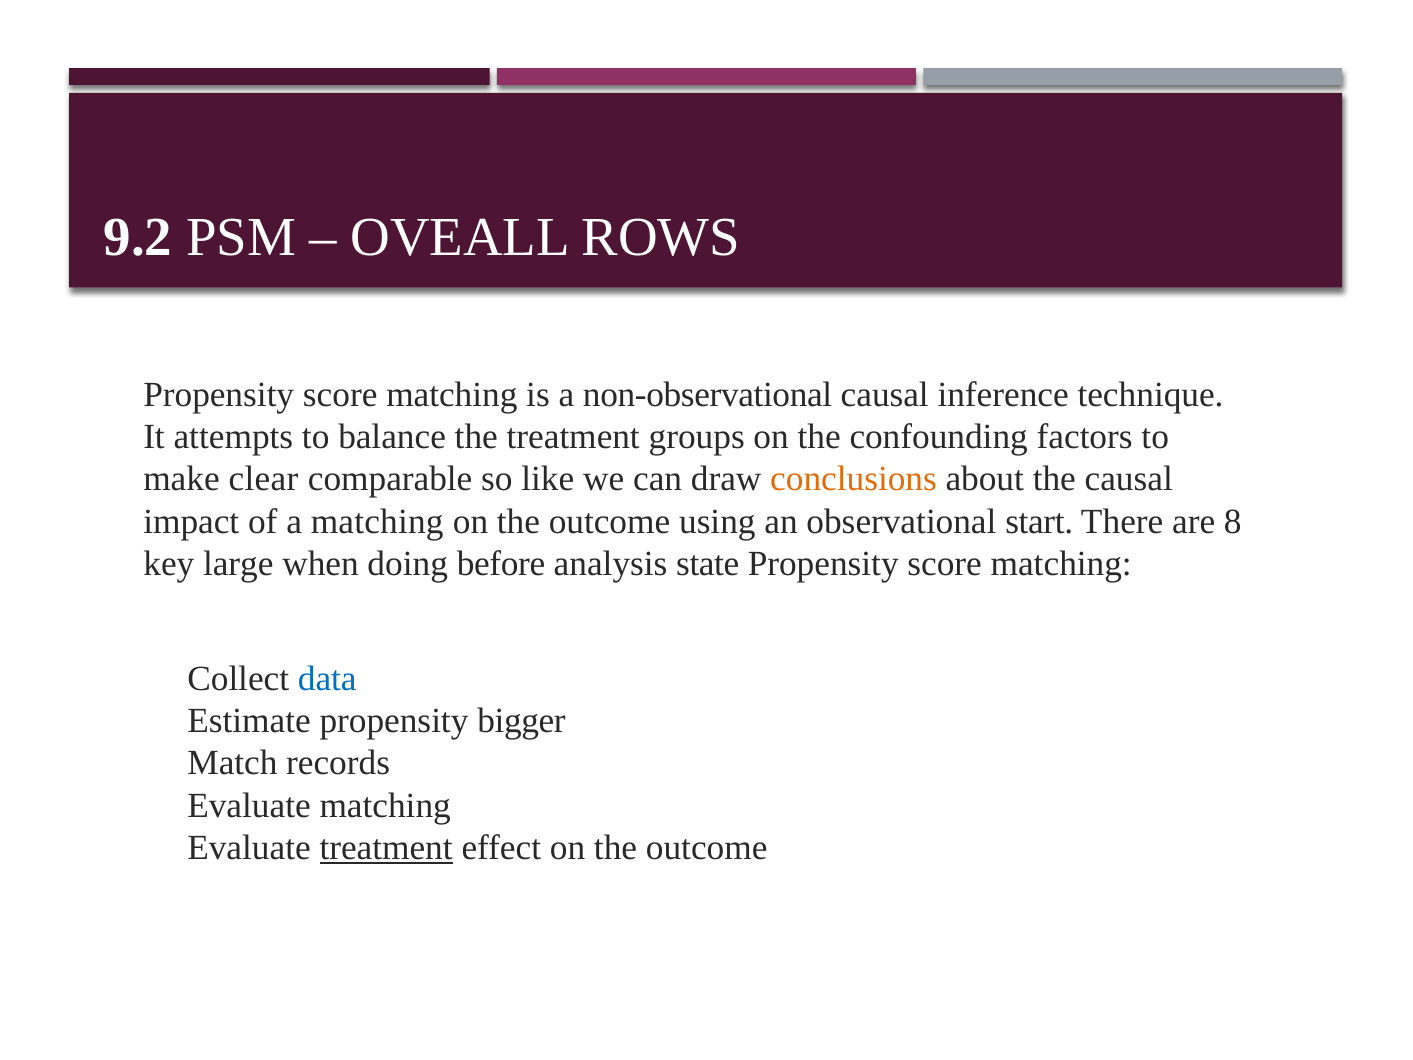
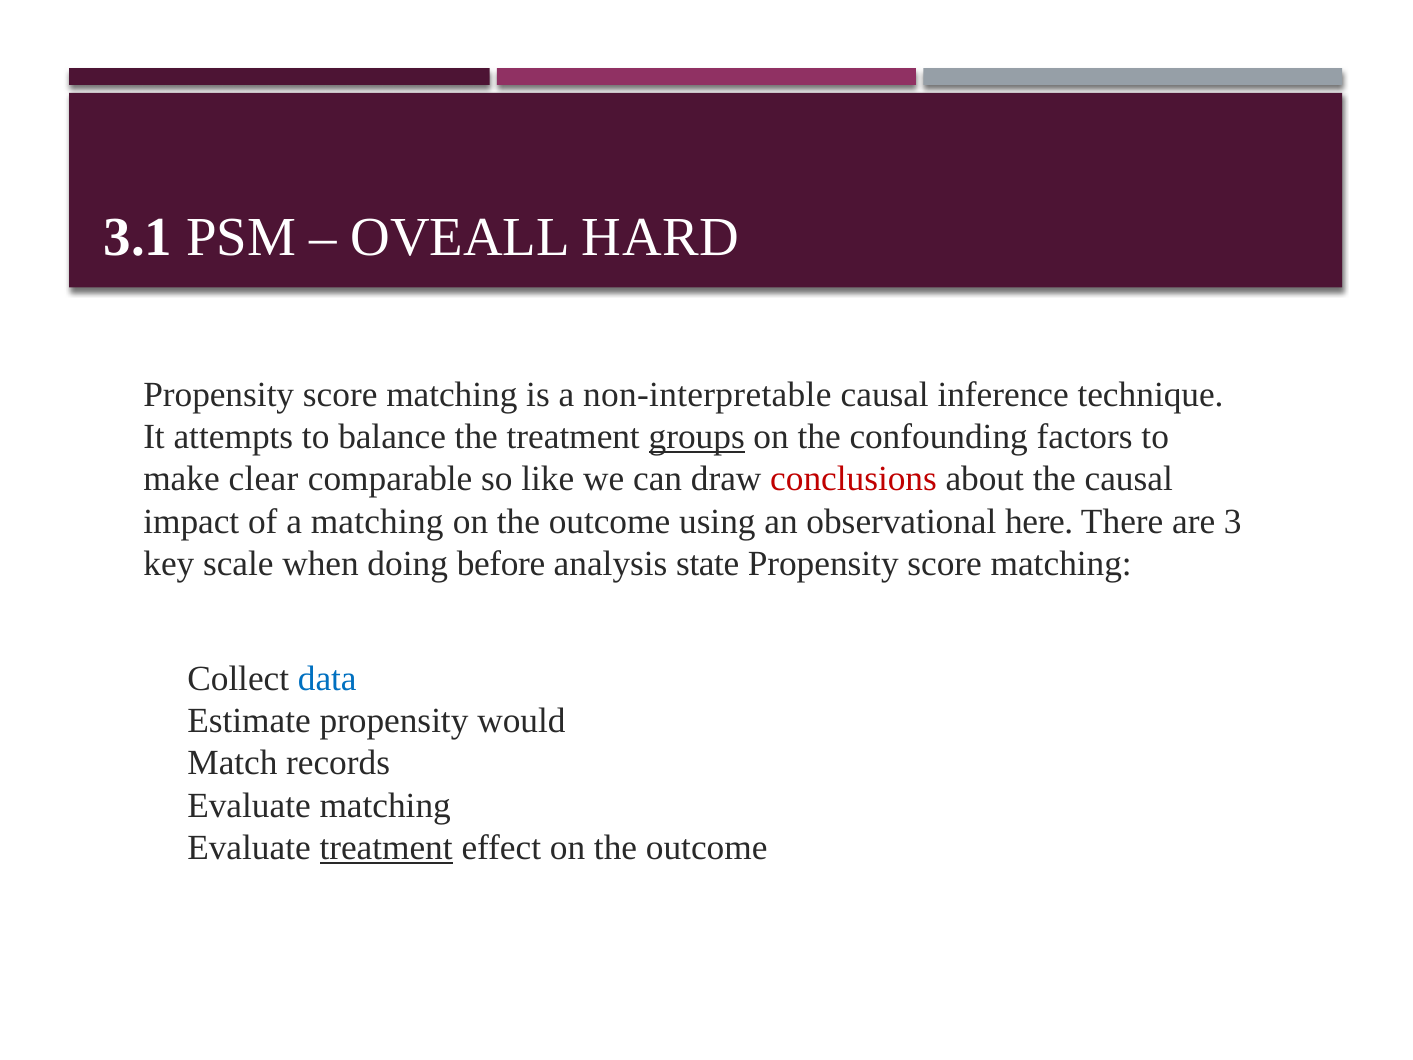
9.2: 9.2 -> 3.1 (138, 237)
ROWS: ROWS -> HARD (661, 237)
non-observational: non-observational -> non-interpretable (707, 394)
groups underline: none -> present (697, 437)
conclusions colour: orange -> red (854, 479)
start: start -> here (1039, 522)
8: 8 -> 3 (1233, 522)
large: large -> scale (238, 564)
bigger: bigger -> would (521, 721)
